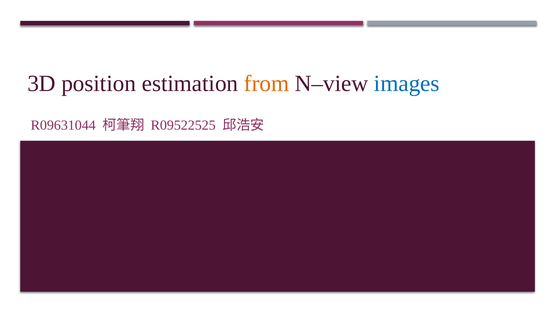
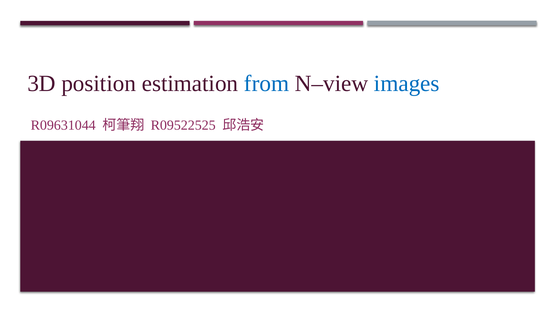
from colour: orange -> blue (267, 84)
